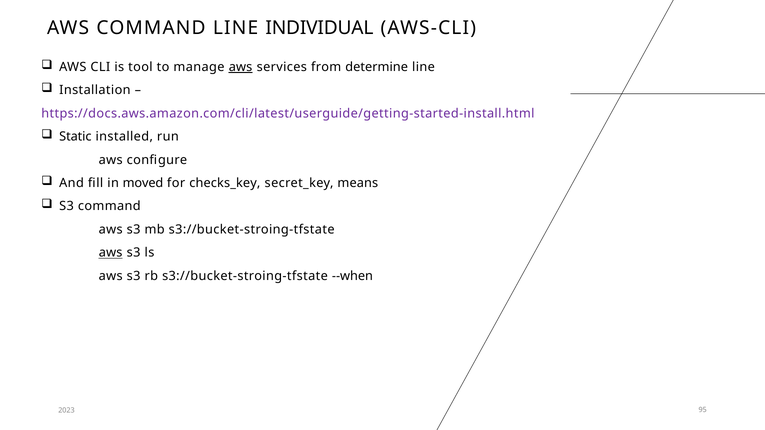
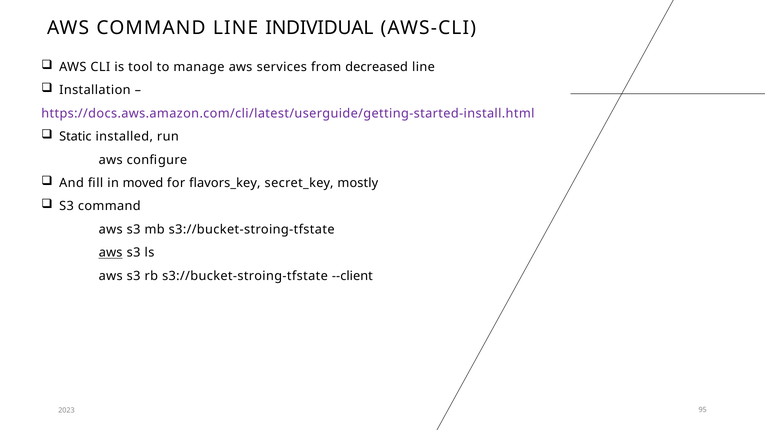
aws underline: present -> none (241, 67)
determine: determine -> decreased (377, 67)
checks_key: checks_key -> flavors_key (225, 183)
means: means -> mostly (358, 183)
--when: --when -> --client (352, 276)
